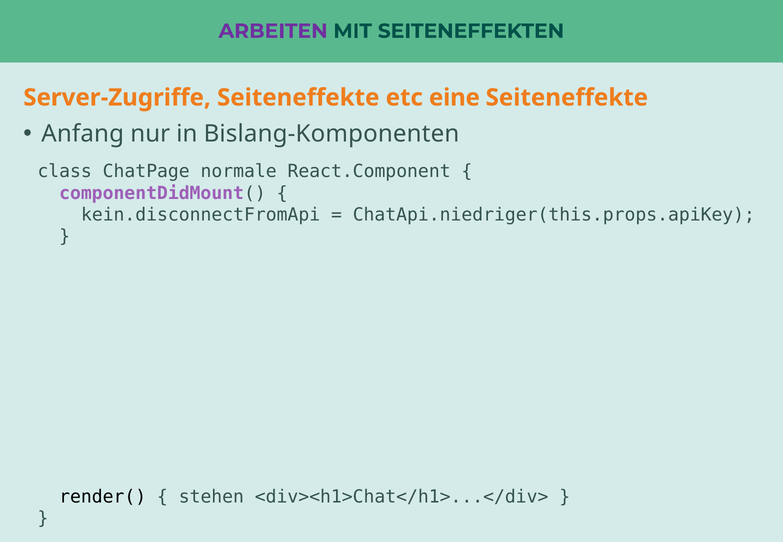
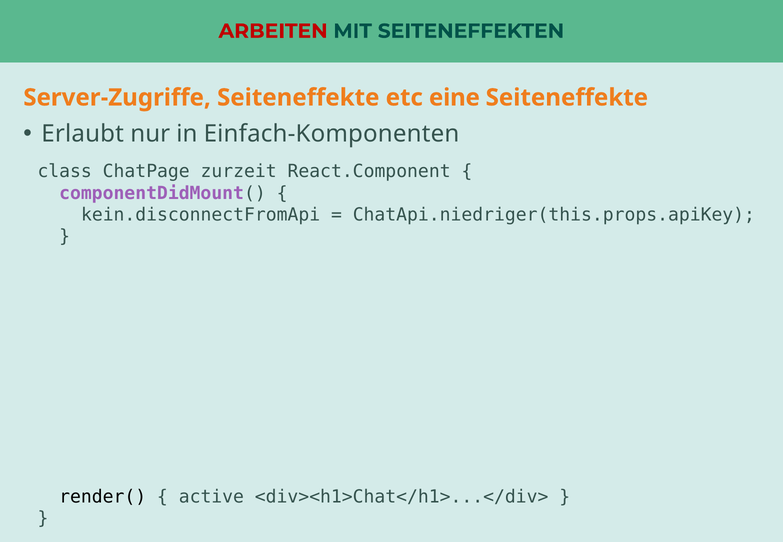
ARBEITEN colour: purple -> red (273, 31)
Anfang: Anfang -> Erlaubt (83, 134)
Bislang-Komponenten: Bislang-Komponenten -> Einfach-Komponenten (331, 134)
normale: normale -> zurzeit (239, 171)
stehen: stehen -> active (211, 497)
